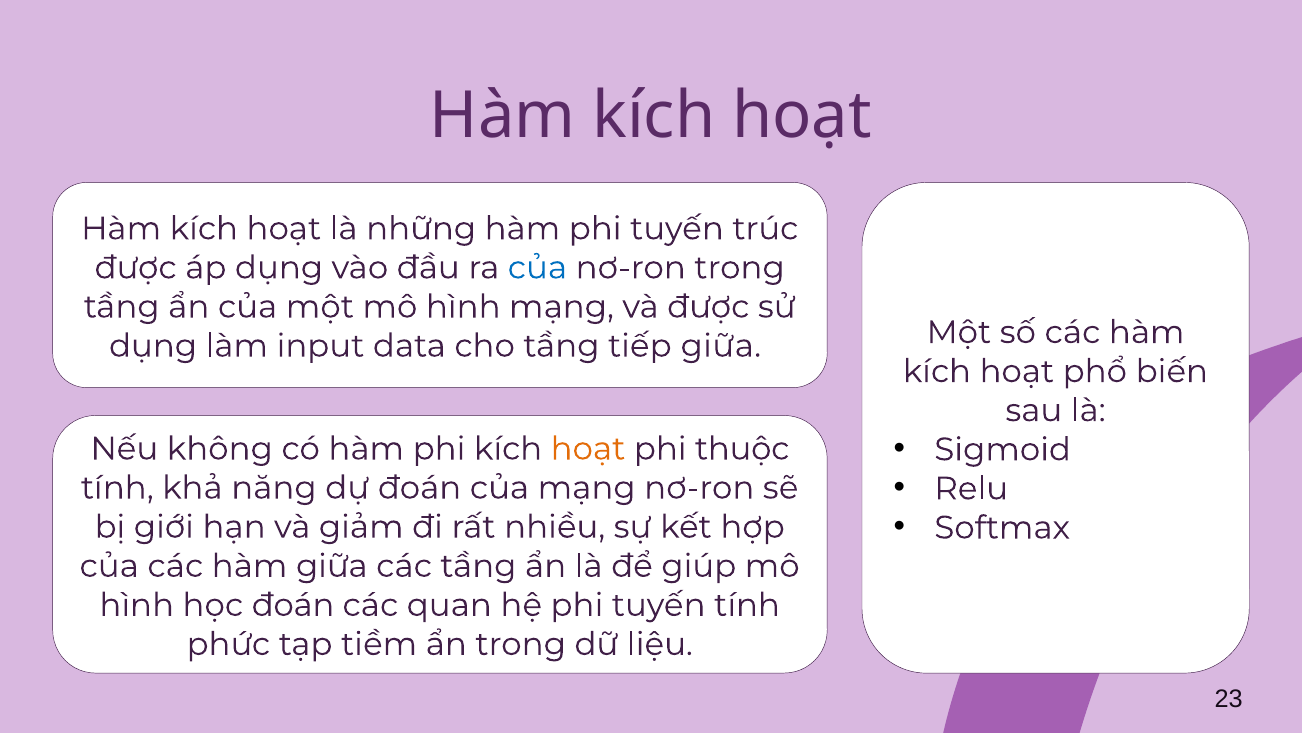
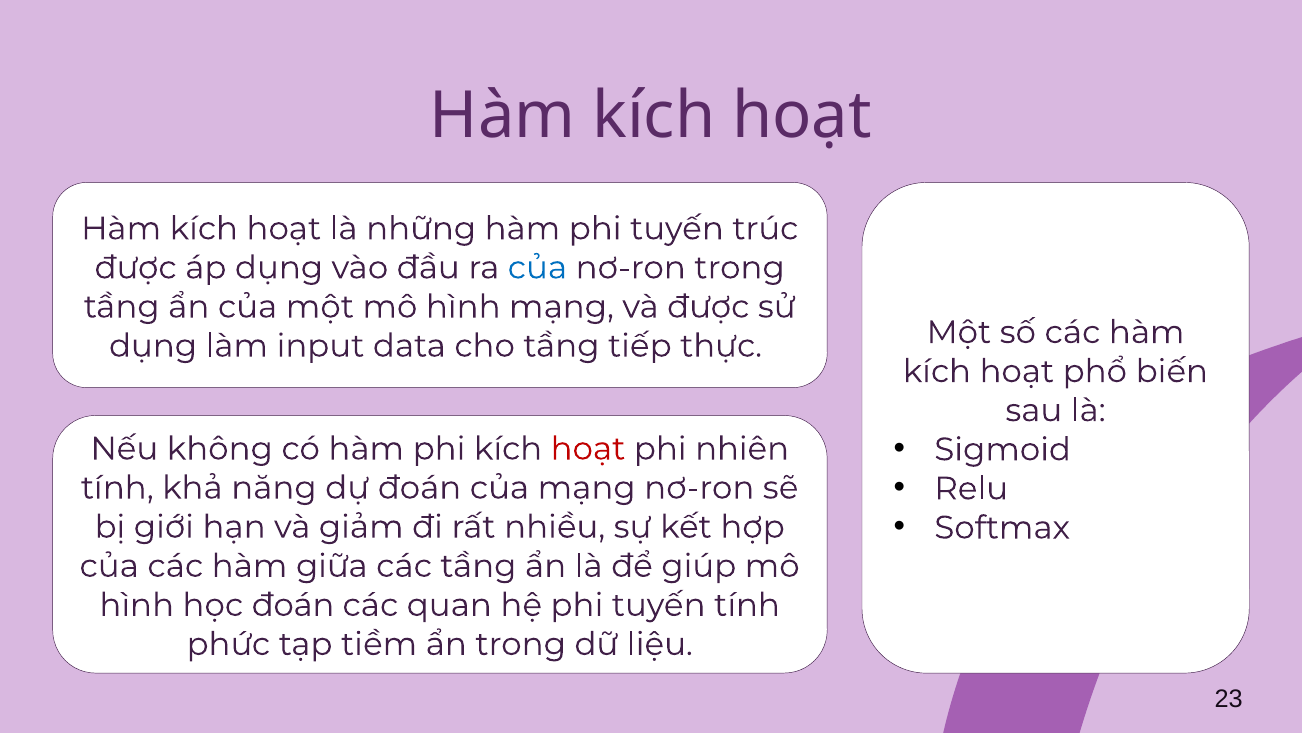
tiếp giữa: giữa -> thực (721, 346)
hoạt colour: orange -> red (588, 448)
thuộc: thuộc -> nhiên (742, 448)
